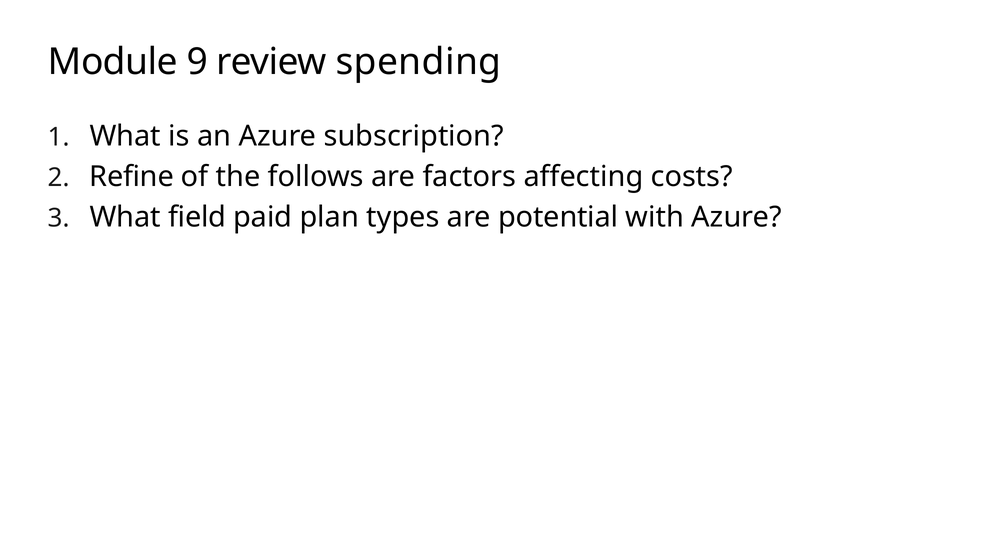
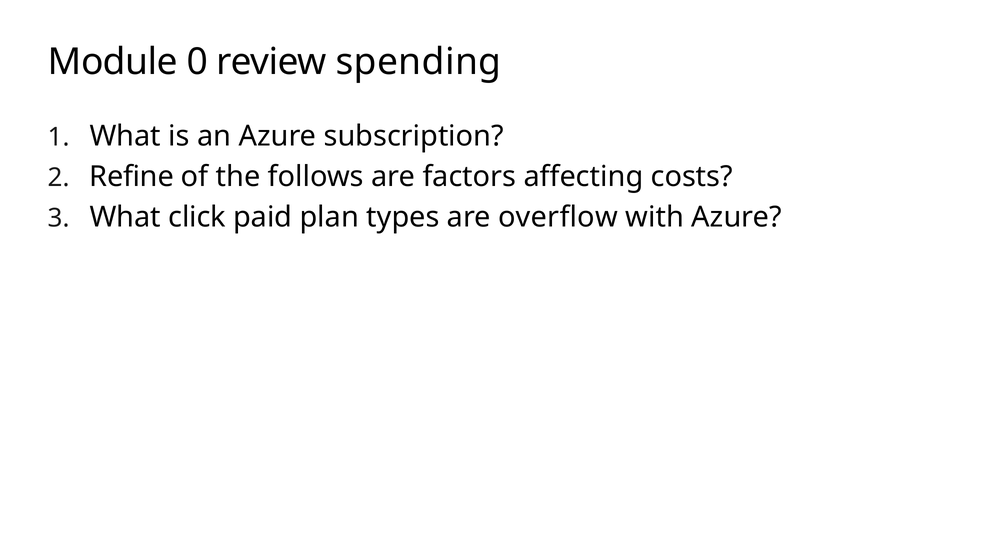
9: 9 -> 0 (197, 62)
field: field -> click (197, 217)
potential: potential -> overflow (558, 217)
